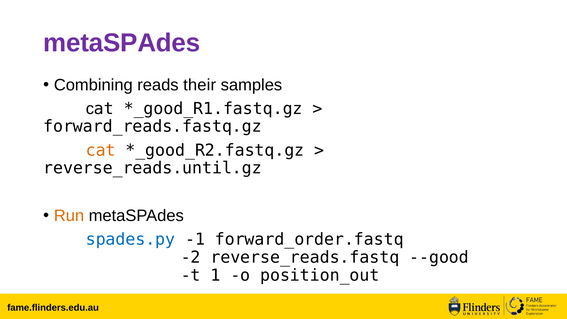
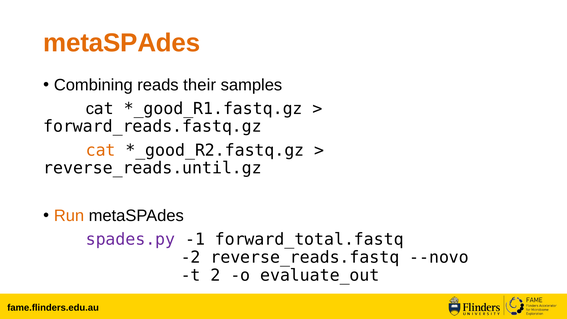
metaSPAdes colour: purple -> orange (122, 43)
spades.py colour: blue -> purple (130, 239)
forward_order.fastq: forward_order.fastq -> forward_total.fastq (309, 239)
--good: --good -> --novo (439, 257)
1: 1 -> 2 (216, 275)
position_out: position_out -> evaluate_out (320, 275)
